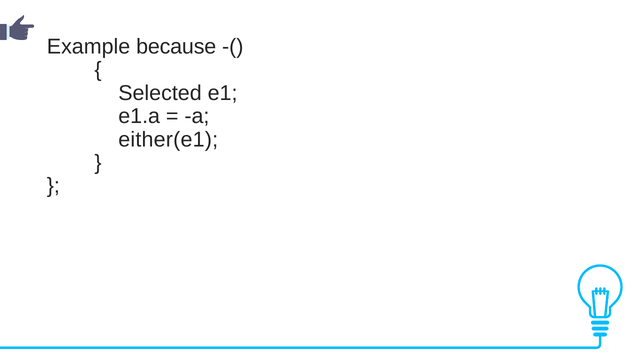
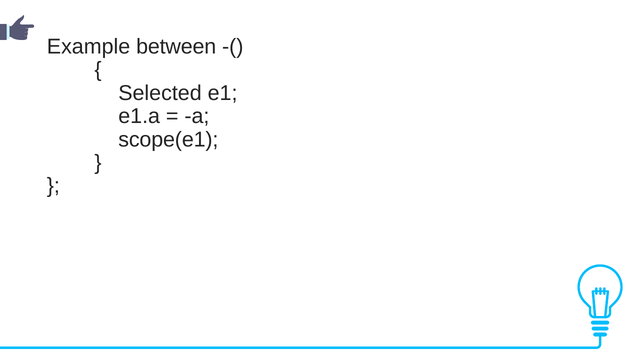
because: because -> between (176, 47)
either(e1: either(e1 -> scope(e1 (168, 139)
